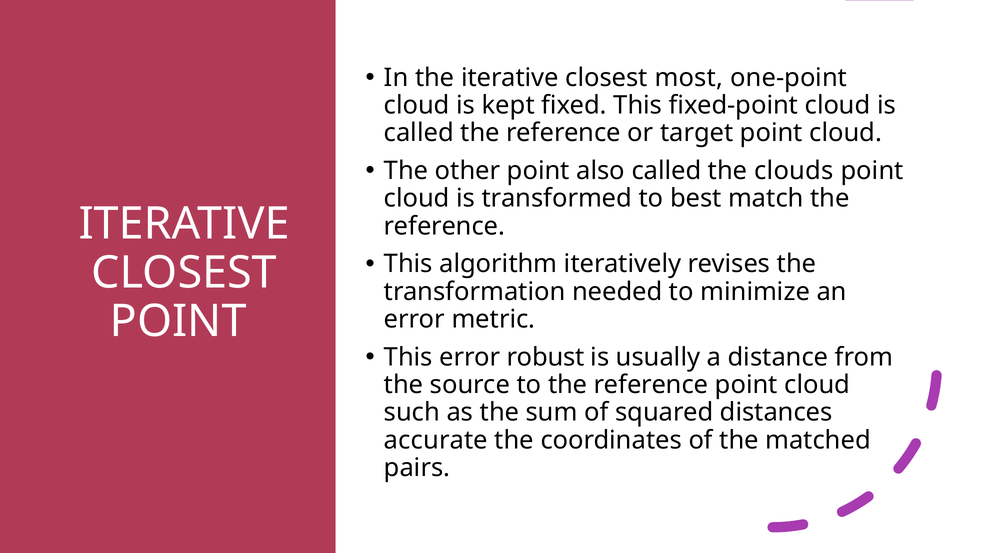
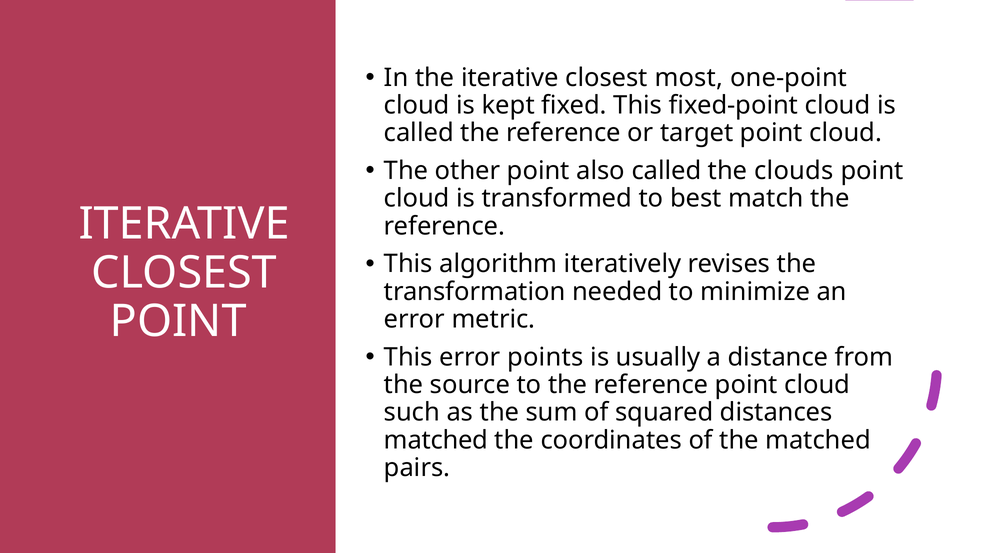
robust: robust -> points (545, 357)
accurate: accurate -> matched (436, 440)
